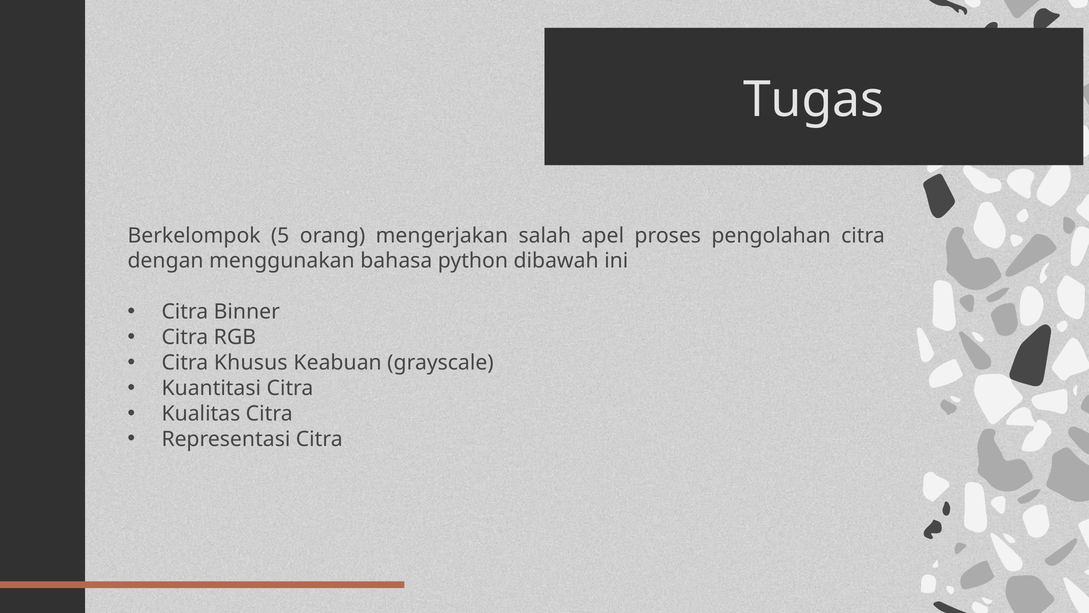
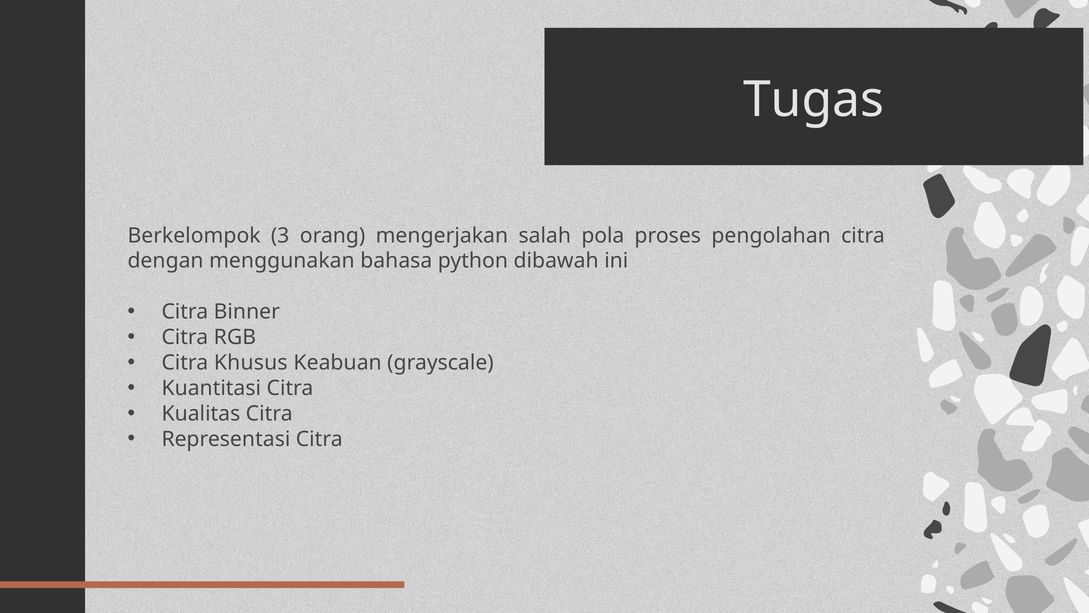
5: 5 -> 3 (280, 235)
apel: apel -> pola (603, 235)
